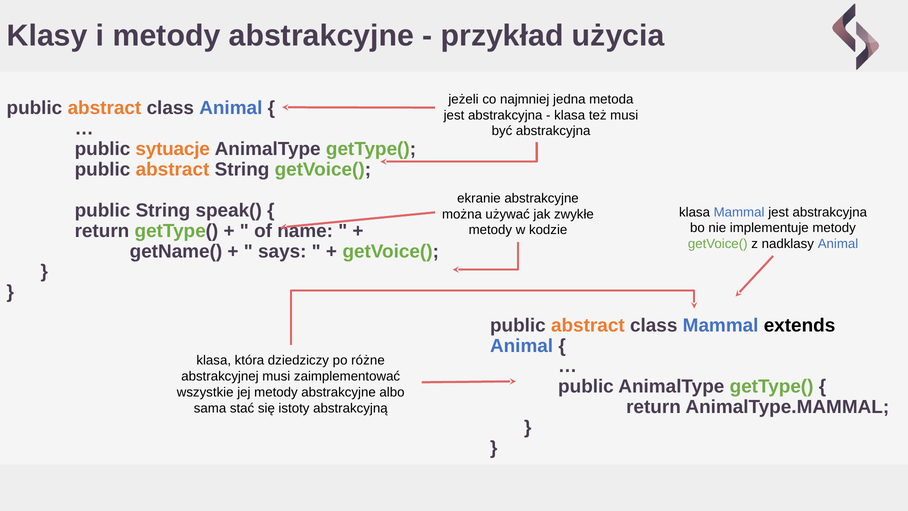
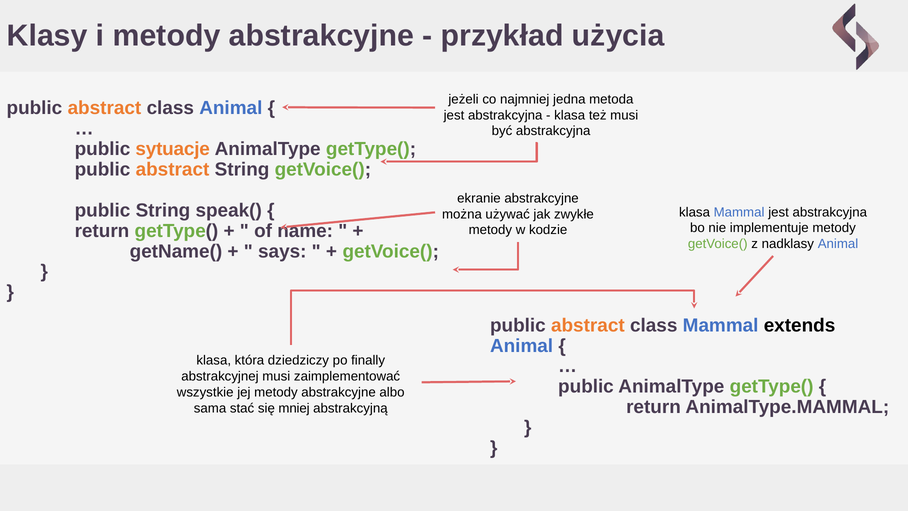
różne: różne -> finally (368, 360)
istoty: istoty -> mniej (294, 408)
